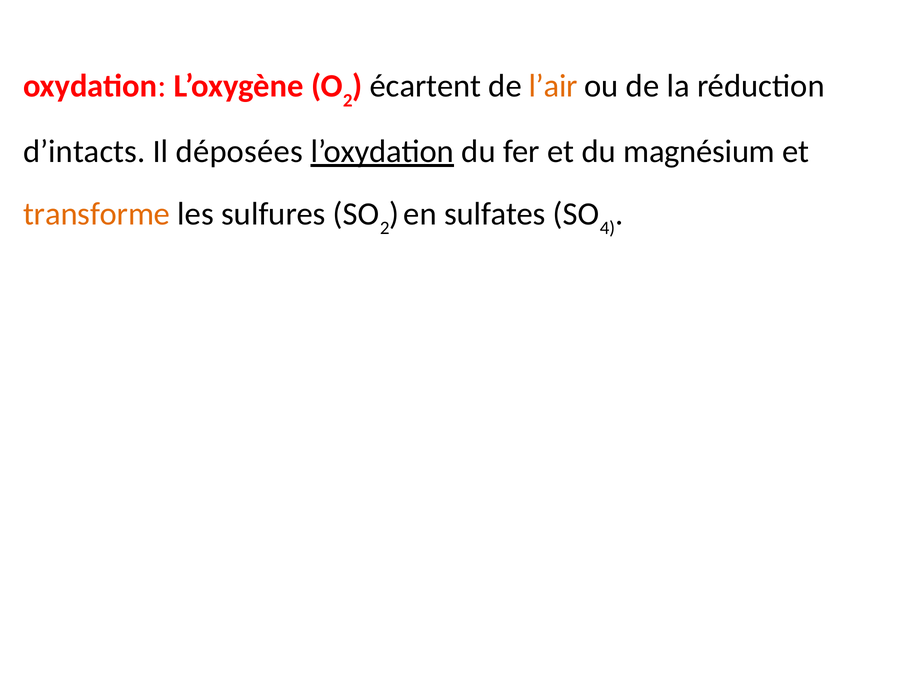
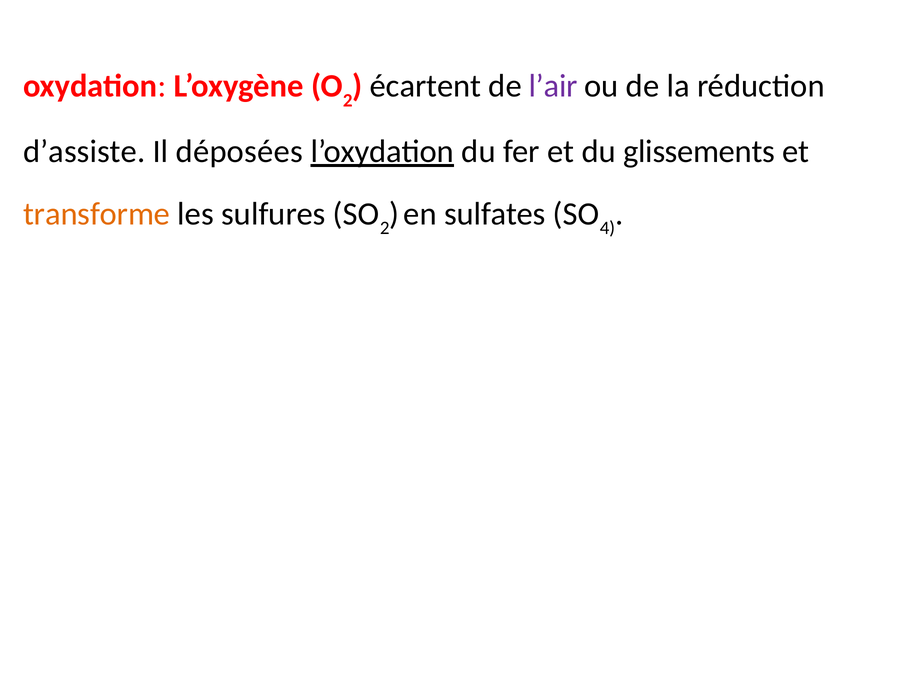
l’air colour: orange -> purple (553, 86)
d’intacts: d’intacts -> d’assiste (84, 152)
magnésium: magnésium -> glissements (699, 152)
